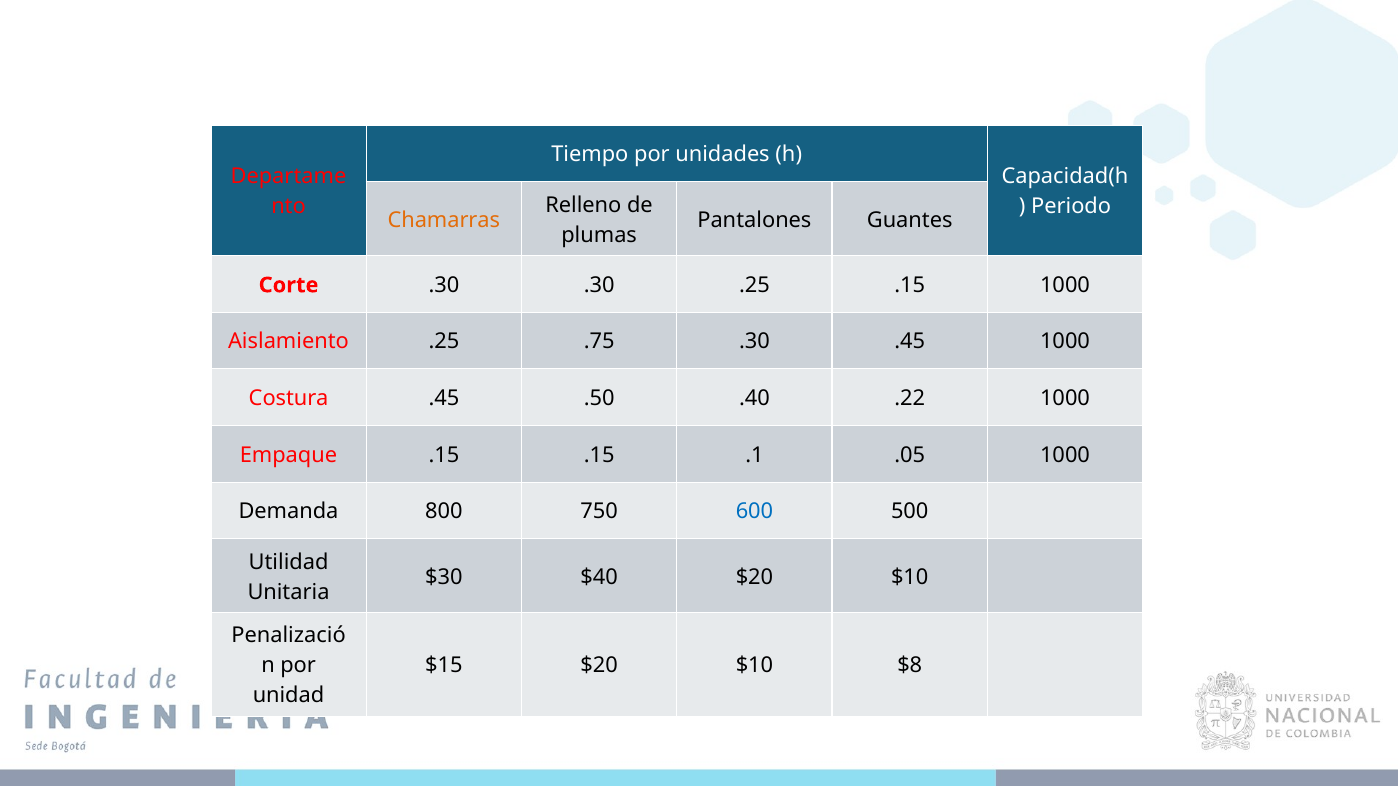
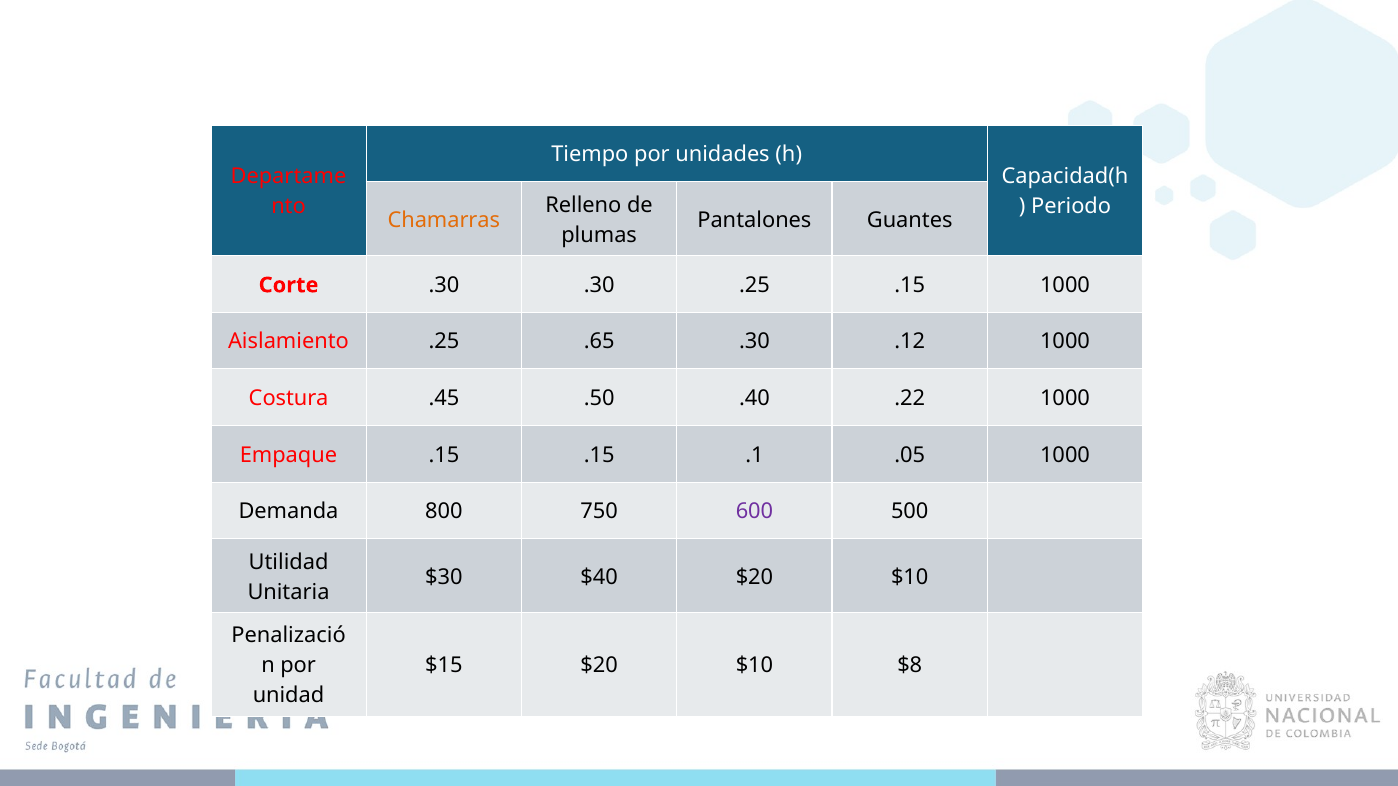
.75: .75 -> .65 (599, 342)
.30 .45: .45 -> .12 (910, 342)
600 colour: blue -> purple (754, 512)
